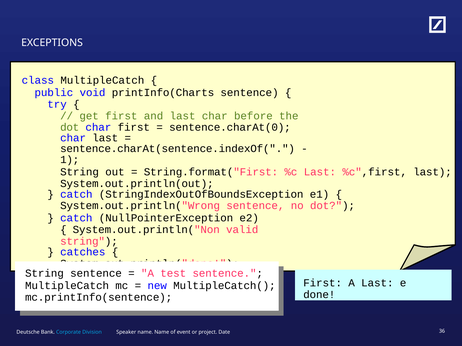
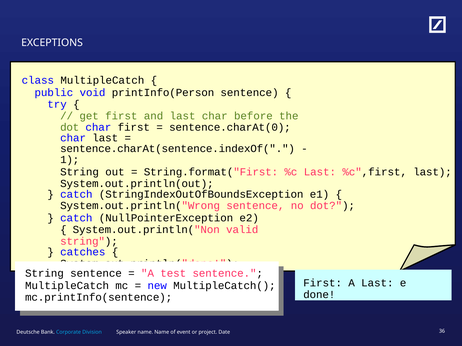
printInfo(Charts: printInfo(Charts -> printInfo(Person (163, 93)
